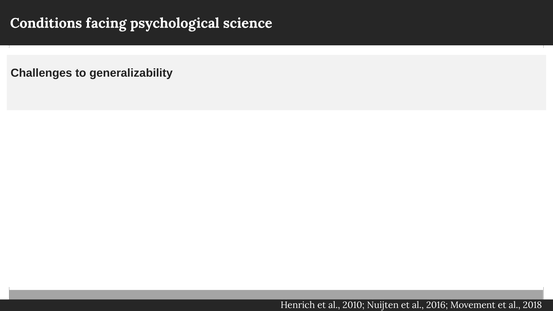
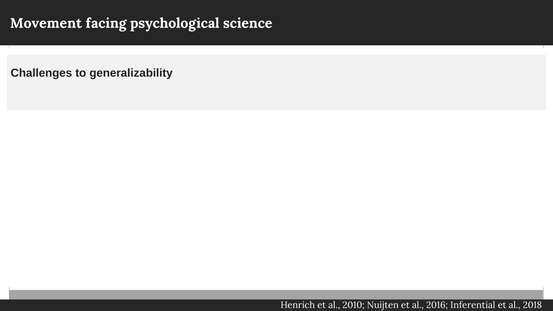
Conditions: Conditions -> Movement (46, 23)
2016 Movement: Movement -> Inferential (473, 305)
